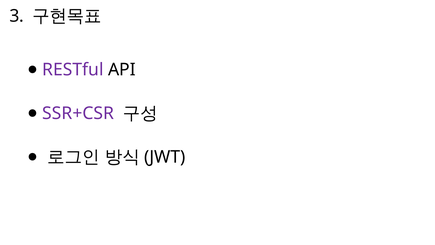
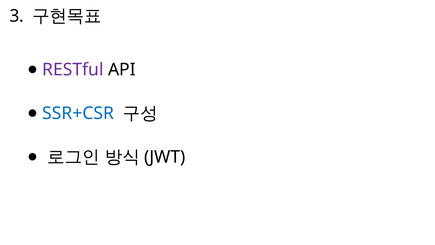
SSR+CSR colour: purple -> blue (78, 113)
